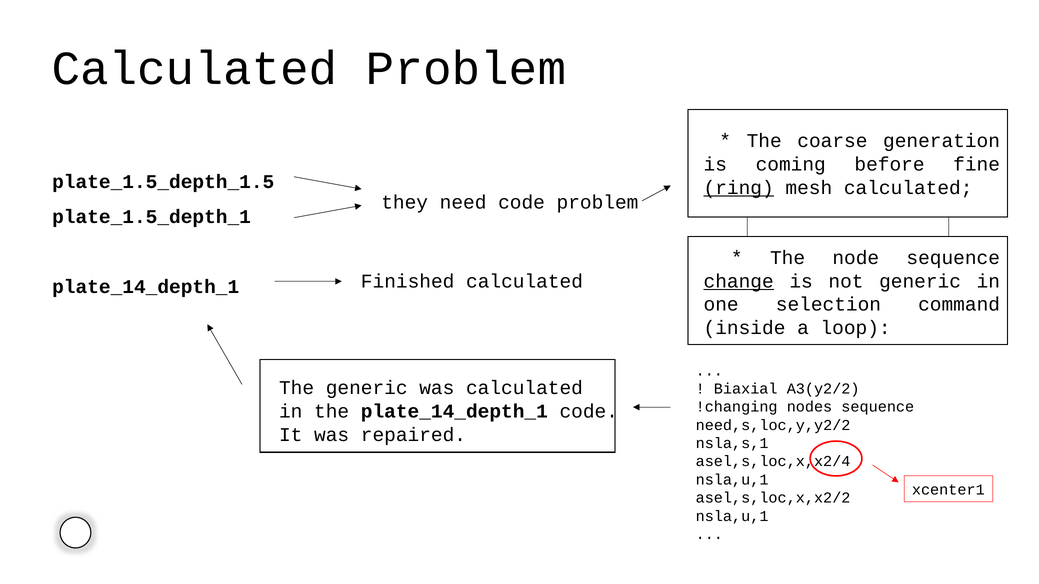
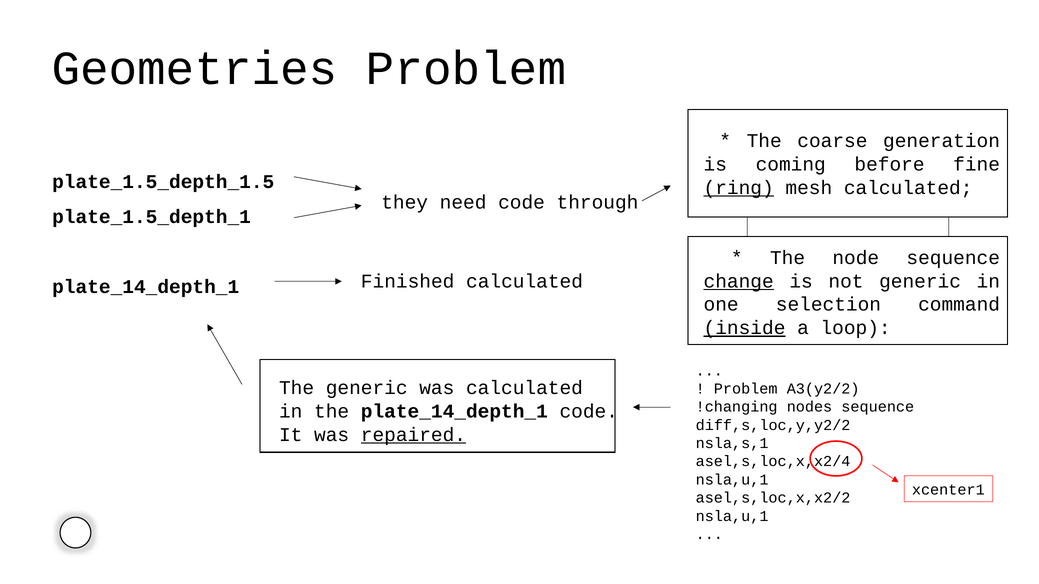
Calculated: Calculated -> Geometries (195, 68)
code problem: problem -> through (598, 203)
inside underline: none -> present (745, 328)
Biaxial: Biaxial -> Problem (746, 389)
need,s,loc,y,y2/2: need,s,loc,y,y2/2 -> diff,s,loc,y,y2/2 (773, 425)
repaired underline: none -> present (413, 435)
